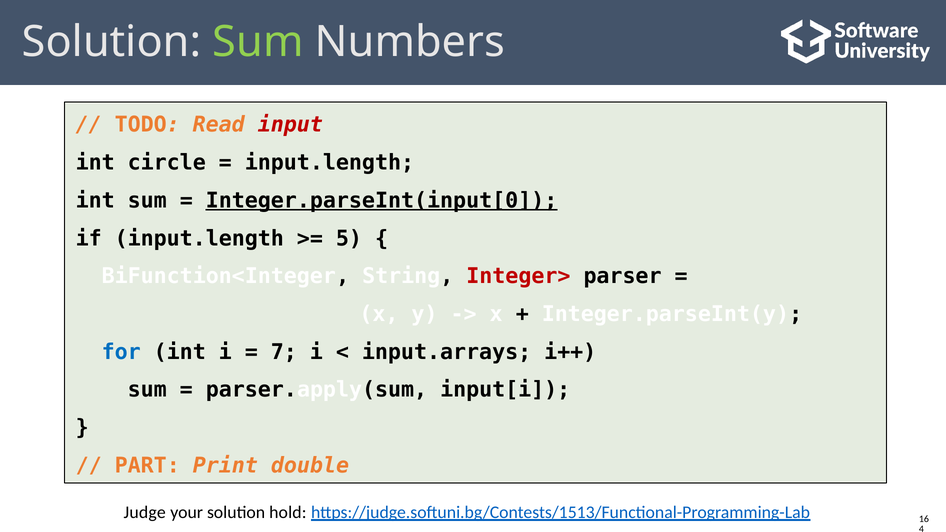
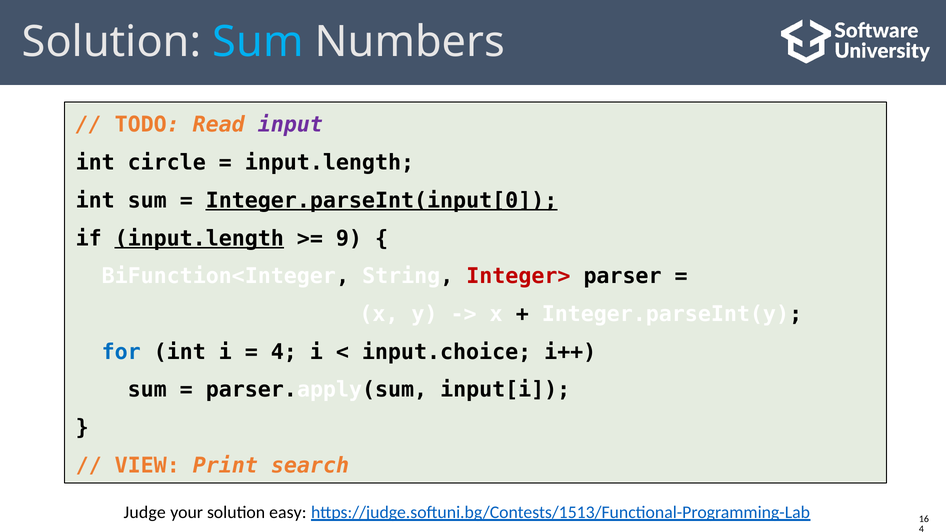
Sum colour: light green -> light blue (258, 42)
input colour: red -> purple (290, 125)
input.length underline: none -> present (199, 238)
5: 5 -> 9 (349, 238)
7: 7 -> 4 (284, 352)
input.arrays: input.arrays -> input.choice (447, 352)
PART: PART -> VIEW (147, 465)
double: double -> search (310, 465)
hold: hold -> easy (288, 512)
